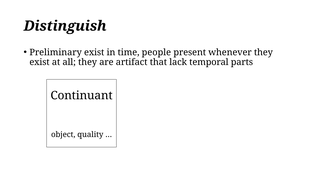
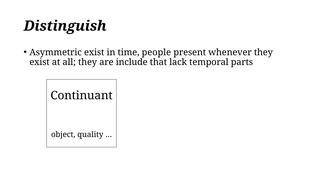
Preliminary: Preliminary -> Asymmetric (56, 52)
artifact: artifact -> include (132, 62)
